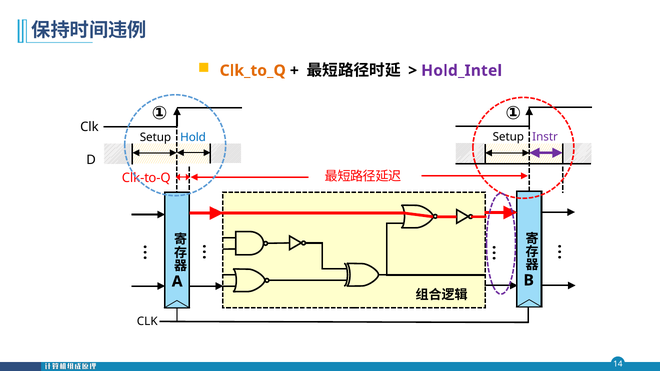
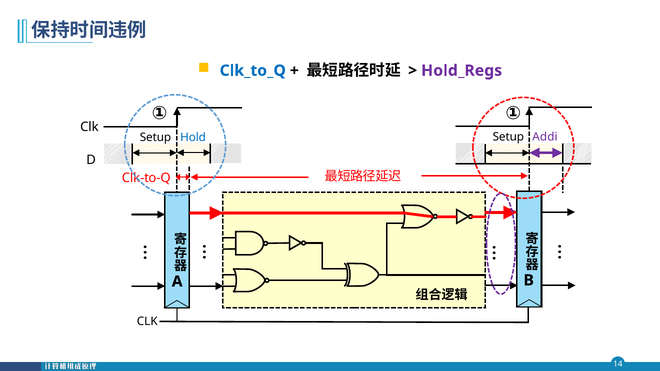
Clk_to_Q colour: orange -> blue (253, 71)
Hold_Intel: Hold_Intel -> Hold_Regs (462, 71)
Instr: Instr -> Addi (545, 137)
